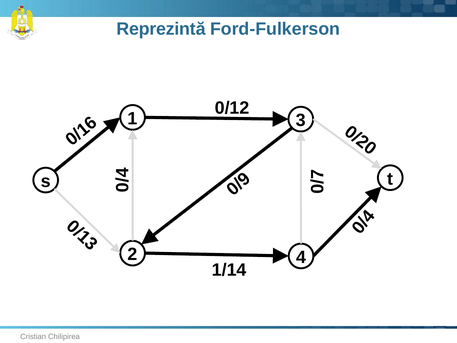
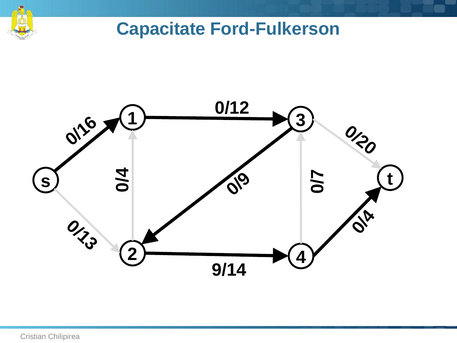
Reprezintă: Reprezintă -> Capacitate (161, 29)
1/14: 1/14 -> 9/14 (229, 270)
